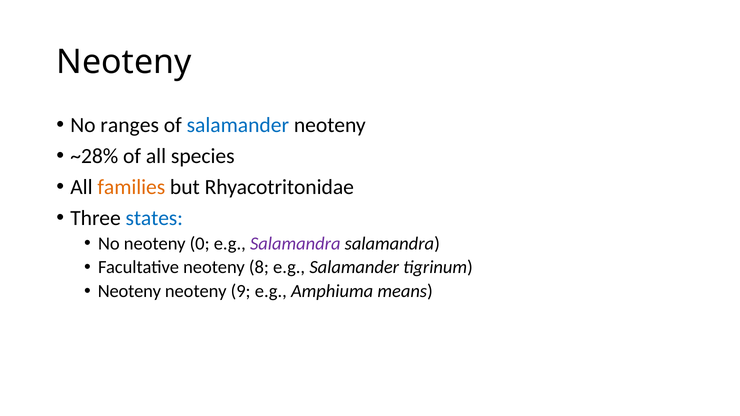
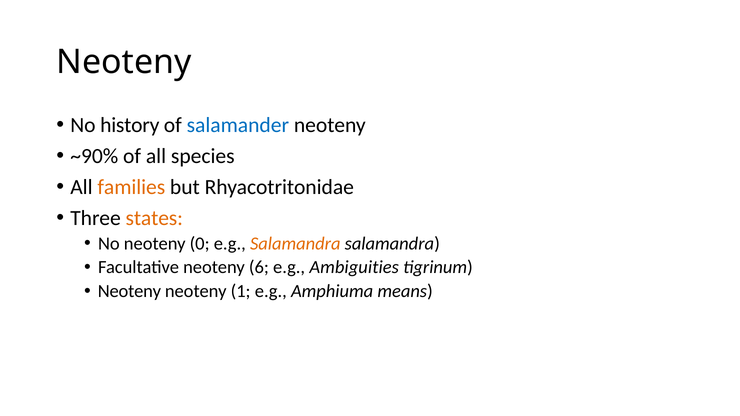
ranges: ranges -> history (130, 125)
~28%: ~28% -> ~90% (94, 156)
states colour: blue -> orange (154, 218)
Salamandra colour: purple -> orange (295, 244)
8: 8 -> 6 (259, 268)
e.g Salamander: Salamander -> Ambiguities (354, 268)
9: 9 -> 1 (241, 291)
